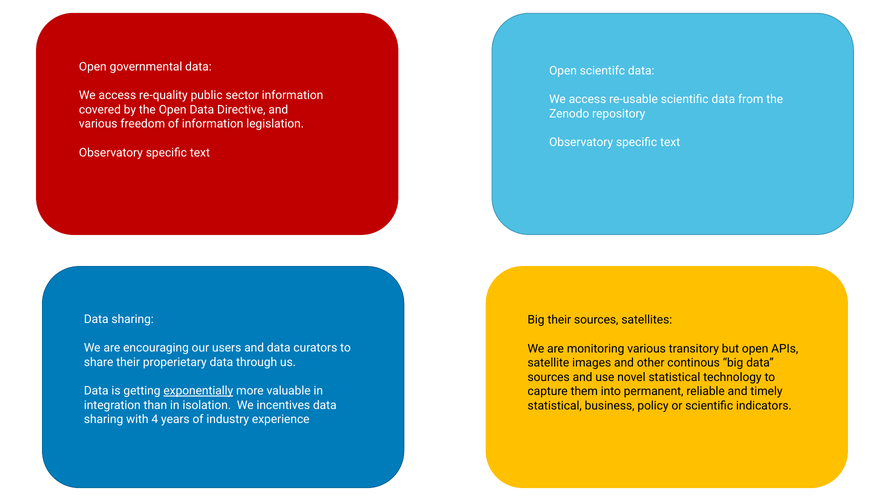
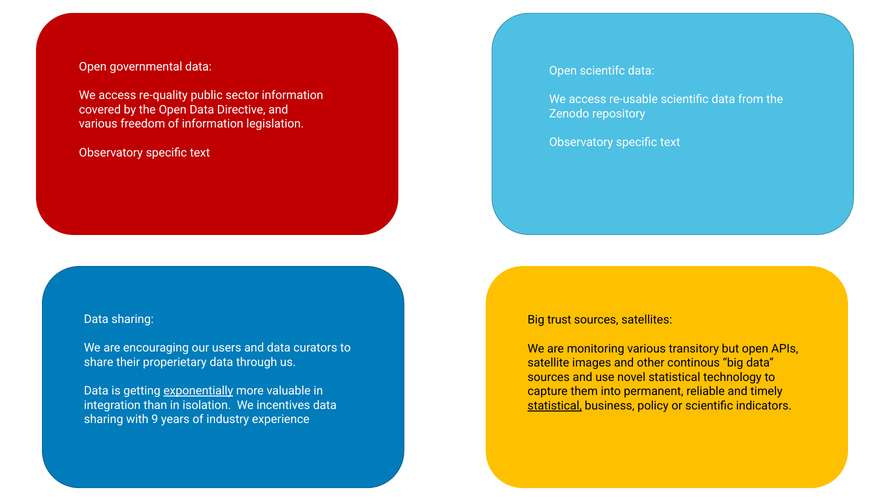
Big their: their -> trust (559, 320)
statistical underline: none -> present (555, 406)
4: 4 -> 9 (155, 419)
